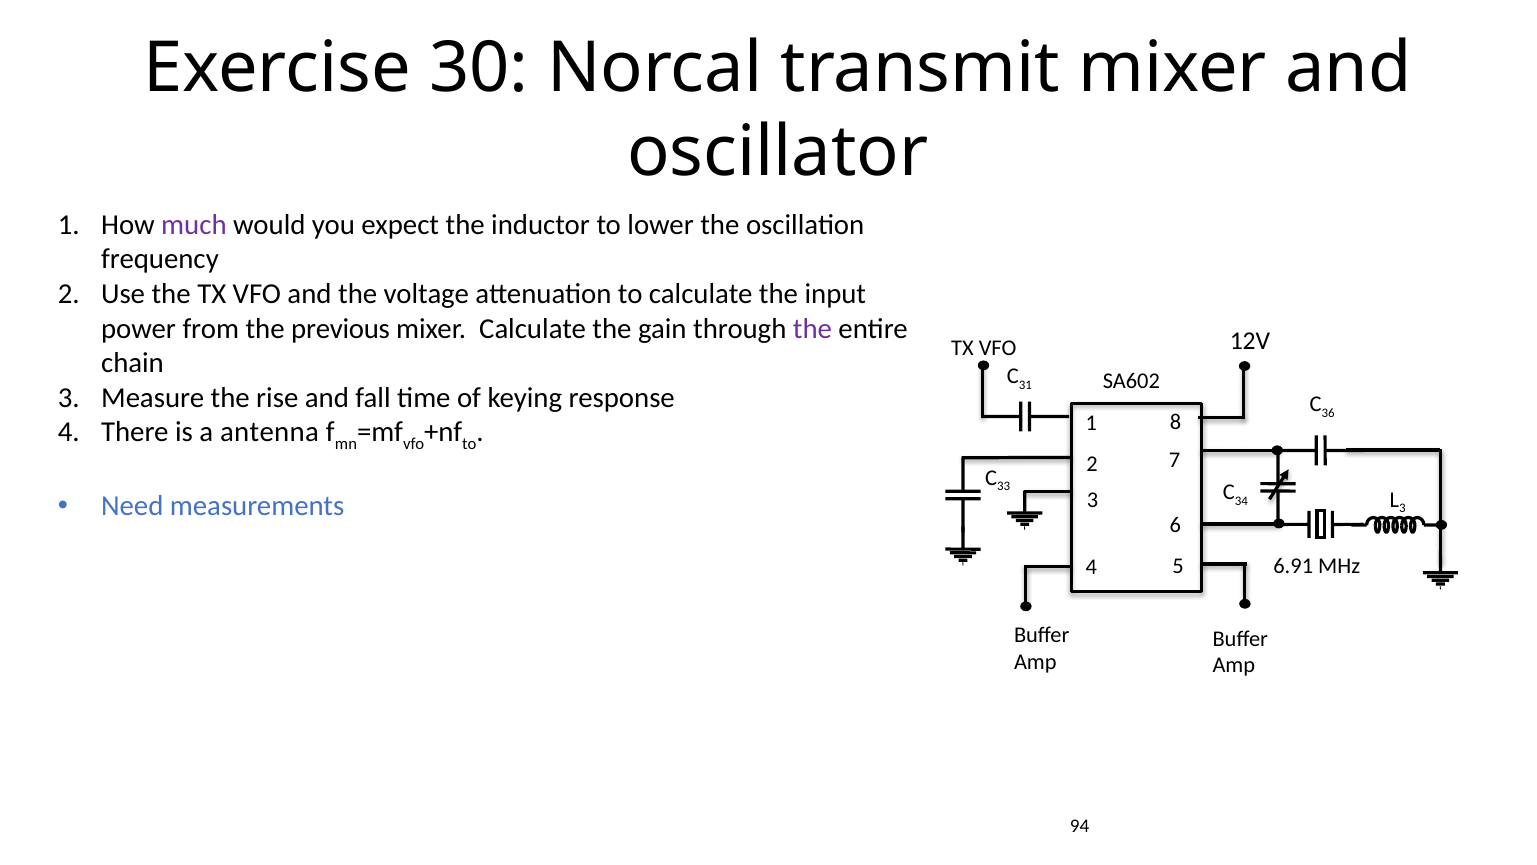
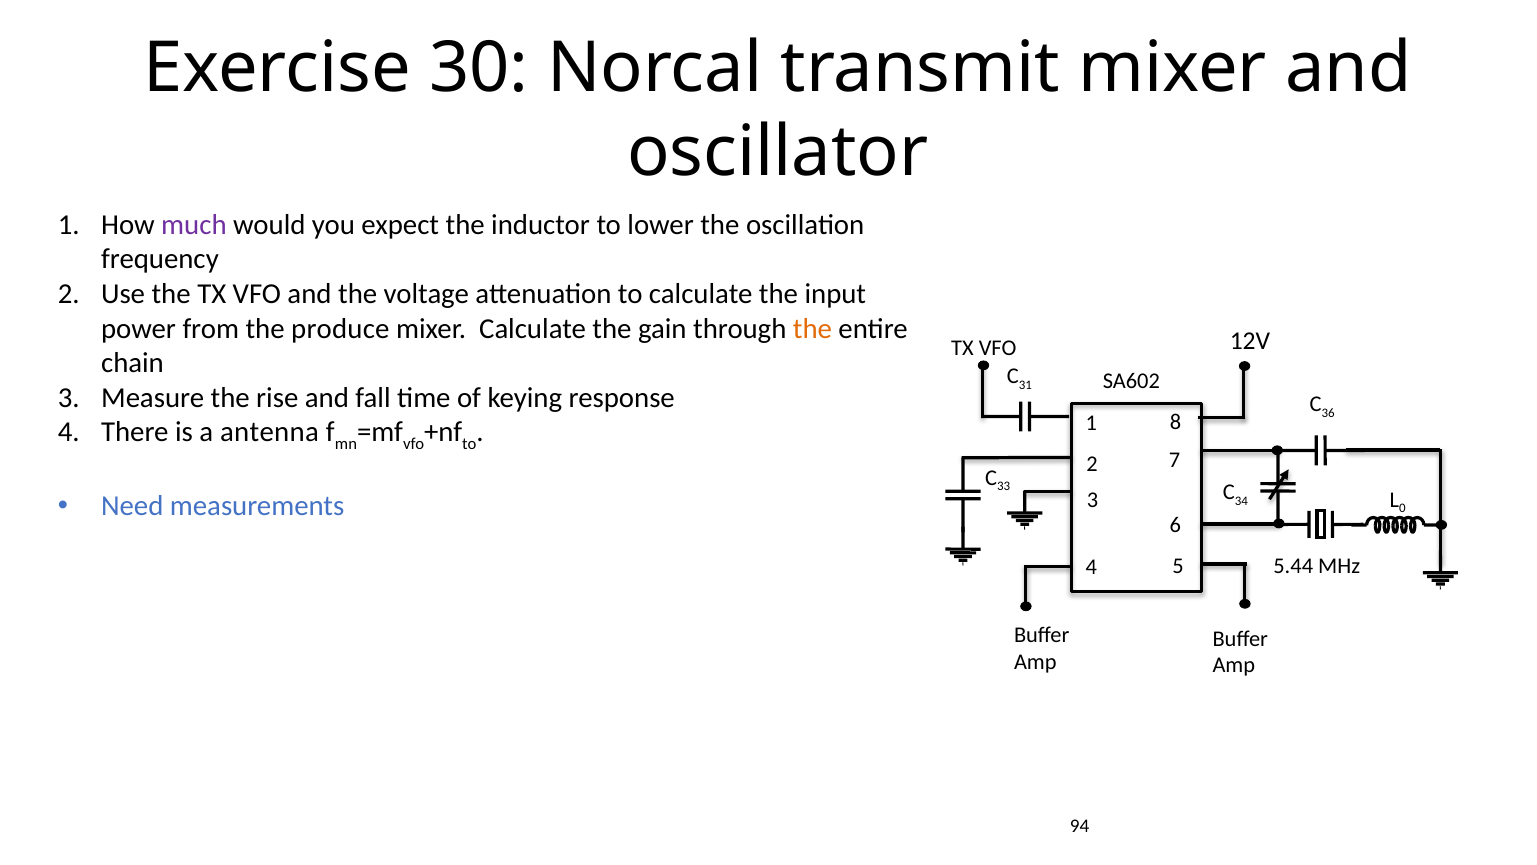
previous: previous -> produce (340, 328)
the colour: purple -> orange (812, 328)
3: 3 -> 0 (1402, 508)
6.91: 6.91 -> 5.44 (1293, 566)
